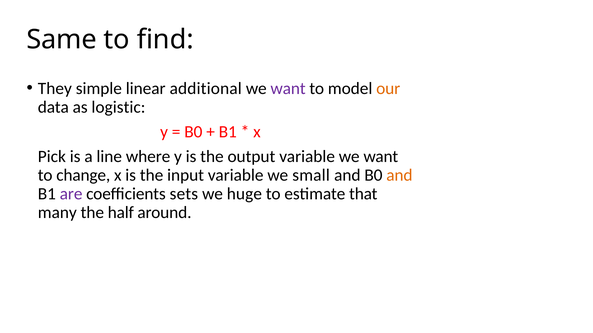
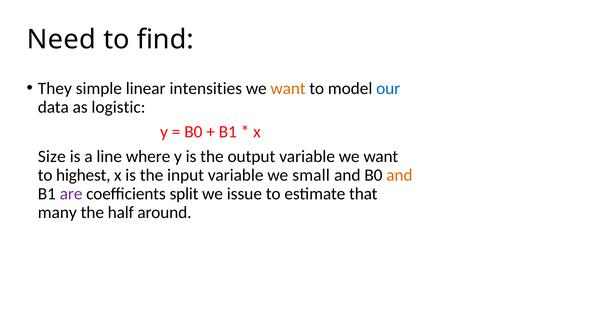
Same: Same -> Need (61, 40)
additional: additional -> intensities (206, 89)
want colour: purple -> orange (288, 89)
our colour: orange -> blue (388, 89)
Pick: Pick -> Size (52, 157)
change: change -> highest (83, 175)
sets: sets -> split (184, 194)
huge: huge -> issue (244, 194)
